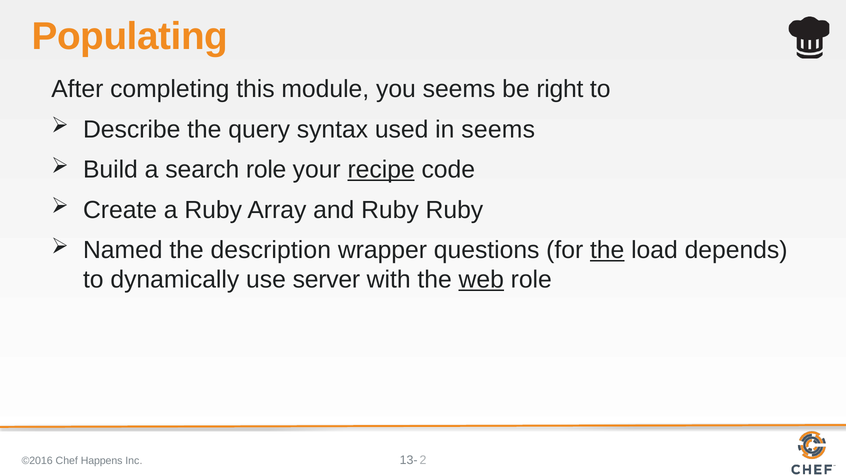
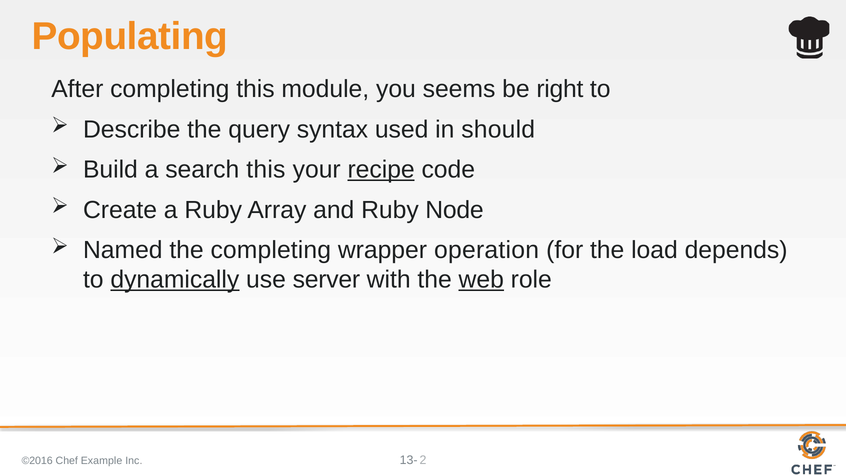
in seems: seems -> should (498, 129)
search role: role -> this (266, 170)
Ruby Ruby: Ruby -> Node (455, 210)
the description: description -> completing (271, 250)
questions: questions -> operation (487, 250)
the underline: present -> none (607, 250)
dynamically underline: none -> present (175, 280)
Happens: Happens -> Example (102, 460)
